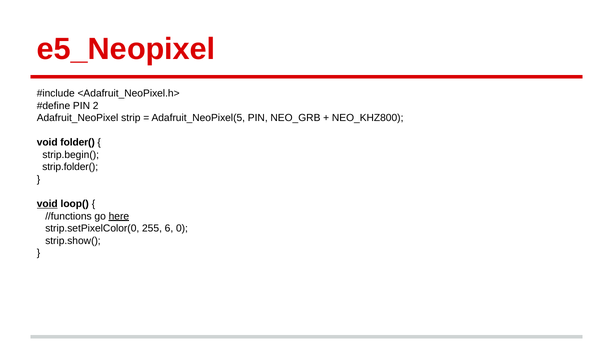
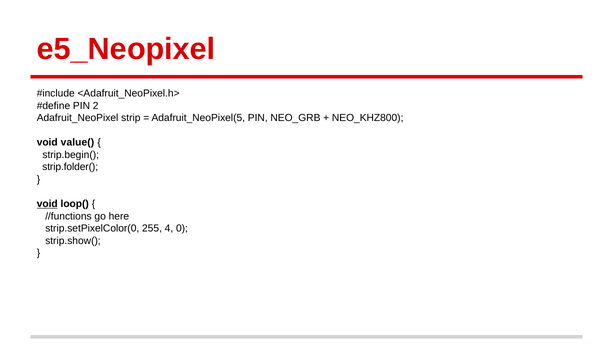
folder(: folder( -> value( (77, 142)
here underline: present -> none (119, 216)
6: 6 -> 4 (169, 228)
